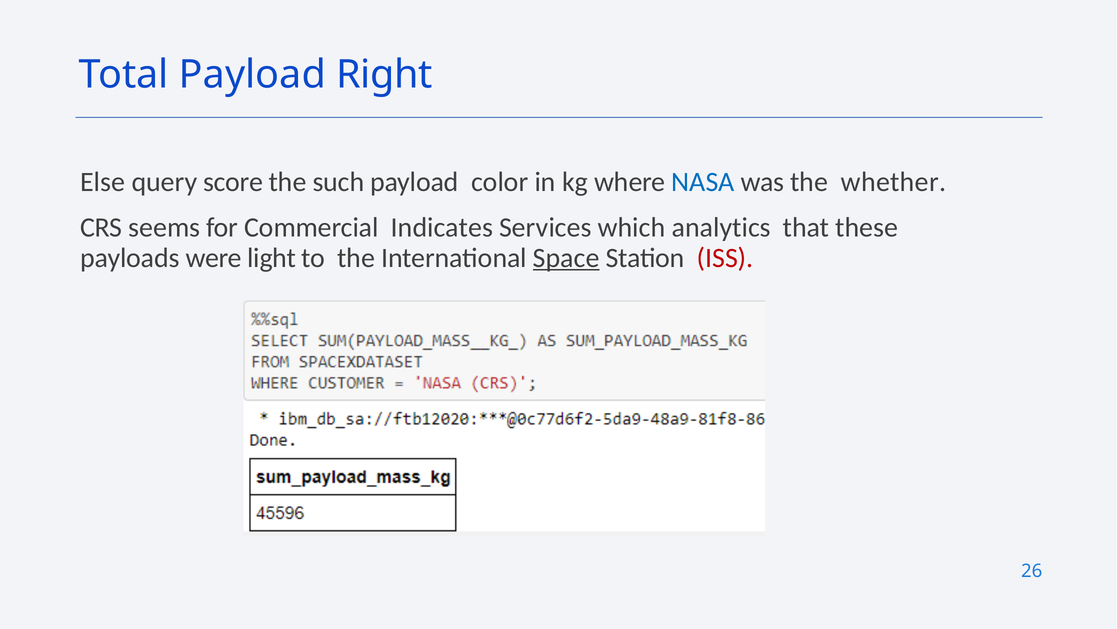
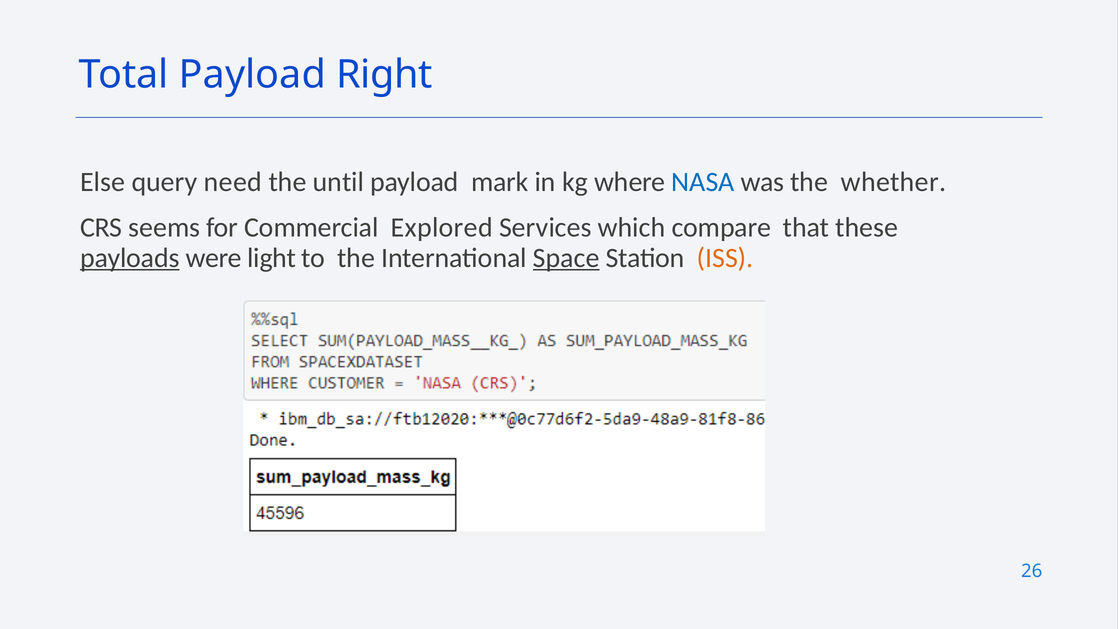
score: score -> need (233, 182)
such: such -> until (338, 182)
color: color -> mark (500, 182)
Indicates: Indicates -> Explored (442, 228)
analytics: analytics -> compare (721, 228)
payloads underline: none -> present (130, 258)
ISS colour: red -> orange (725, 258)
